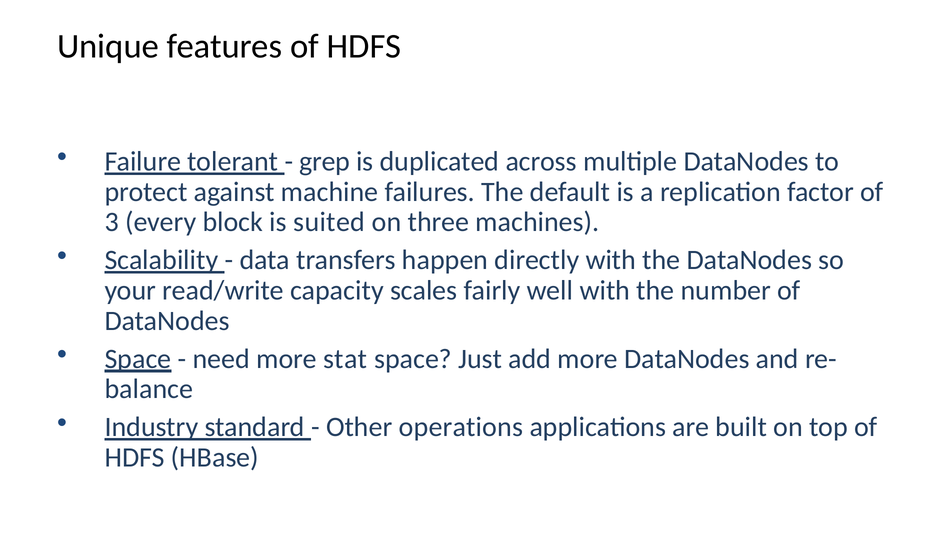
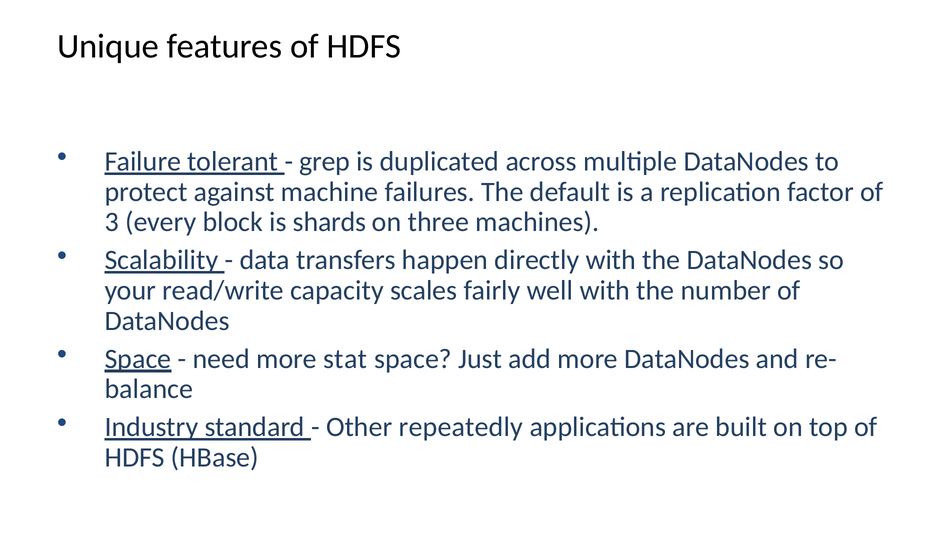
suited: suited -> shards (330, 222)
operations: operations -> repeatedly (461, 427)
